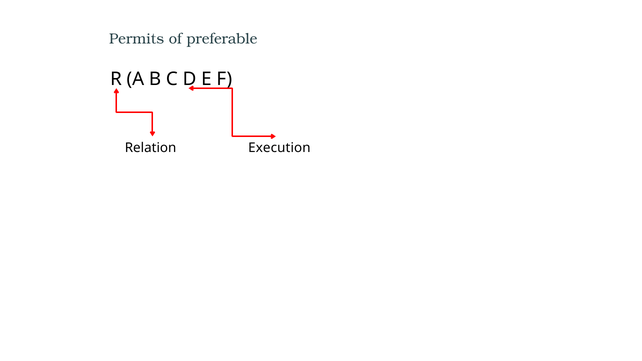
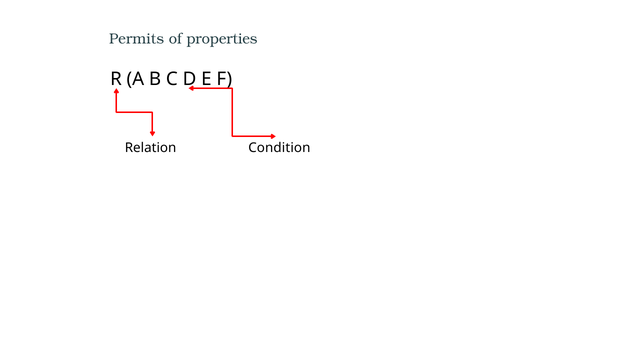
preferable: preferable -> properties (222, 39)
Execution: Execution -> Condition (279, 148)
